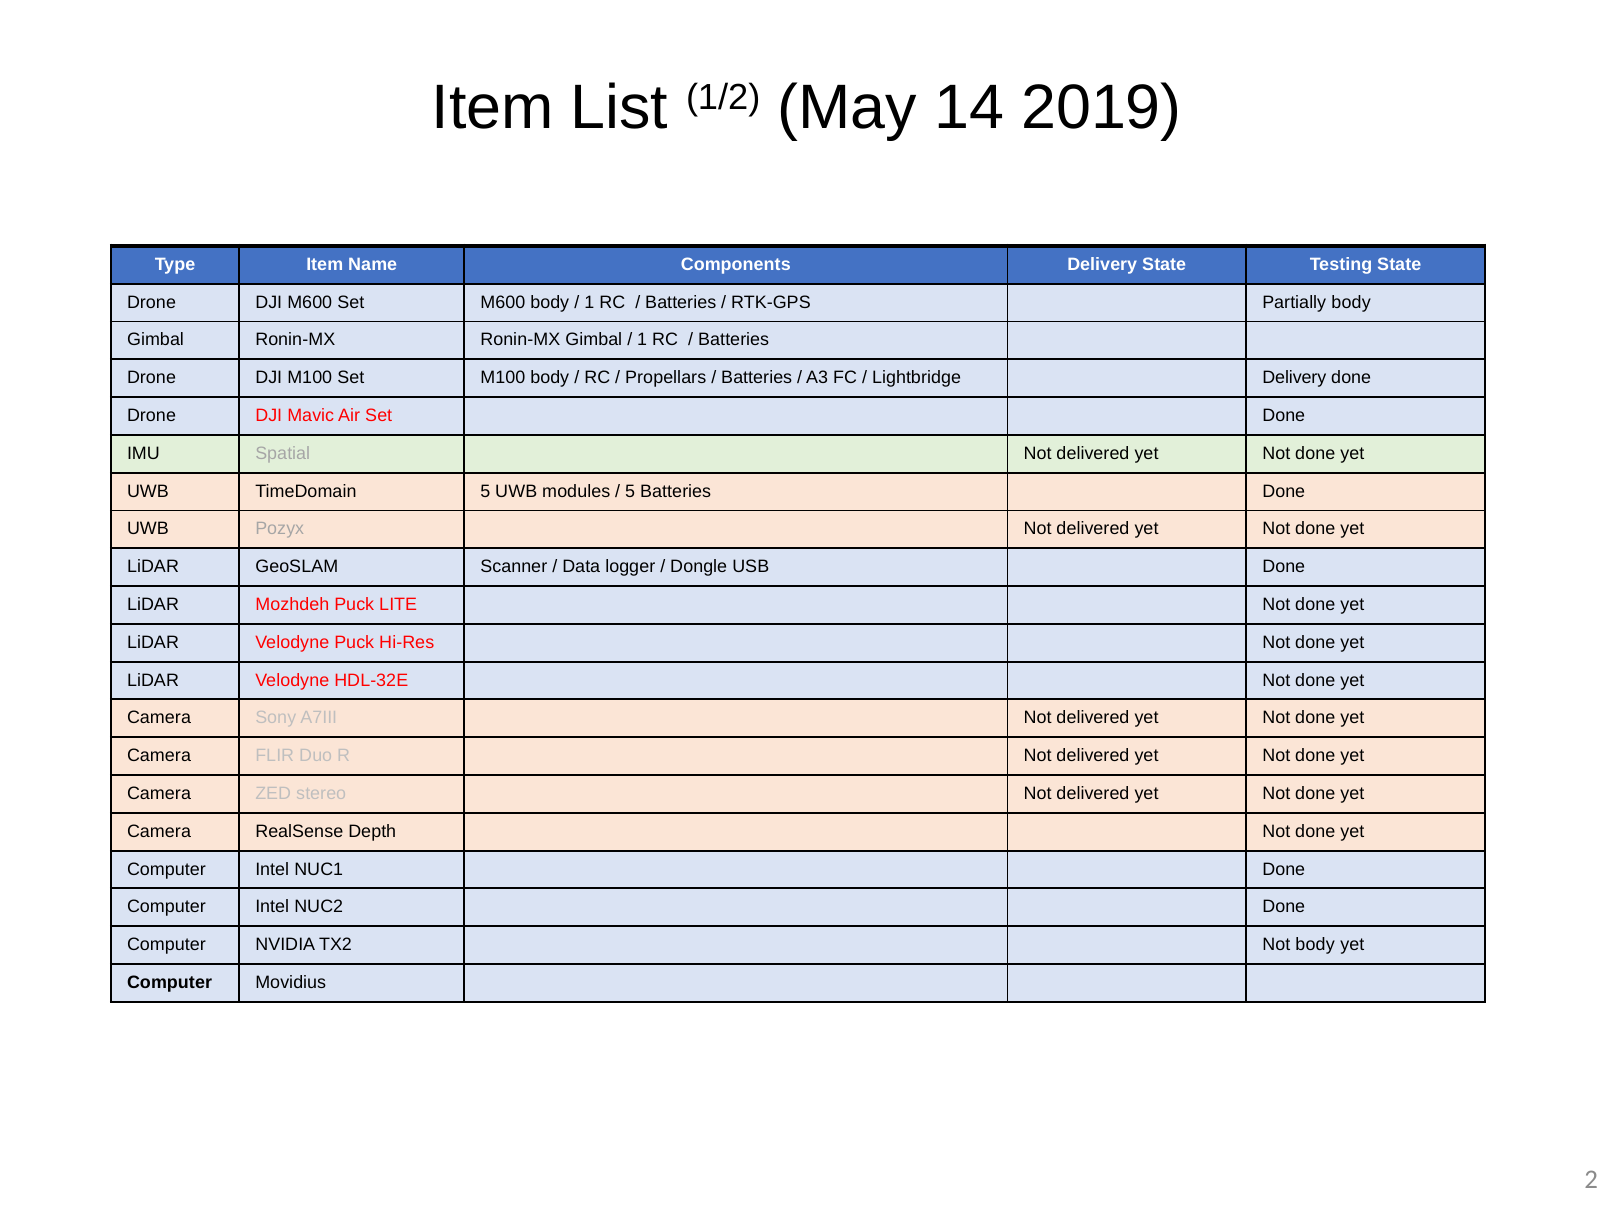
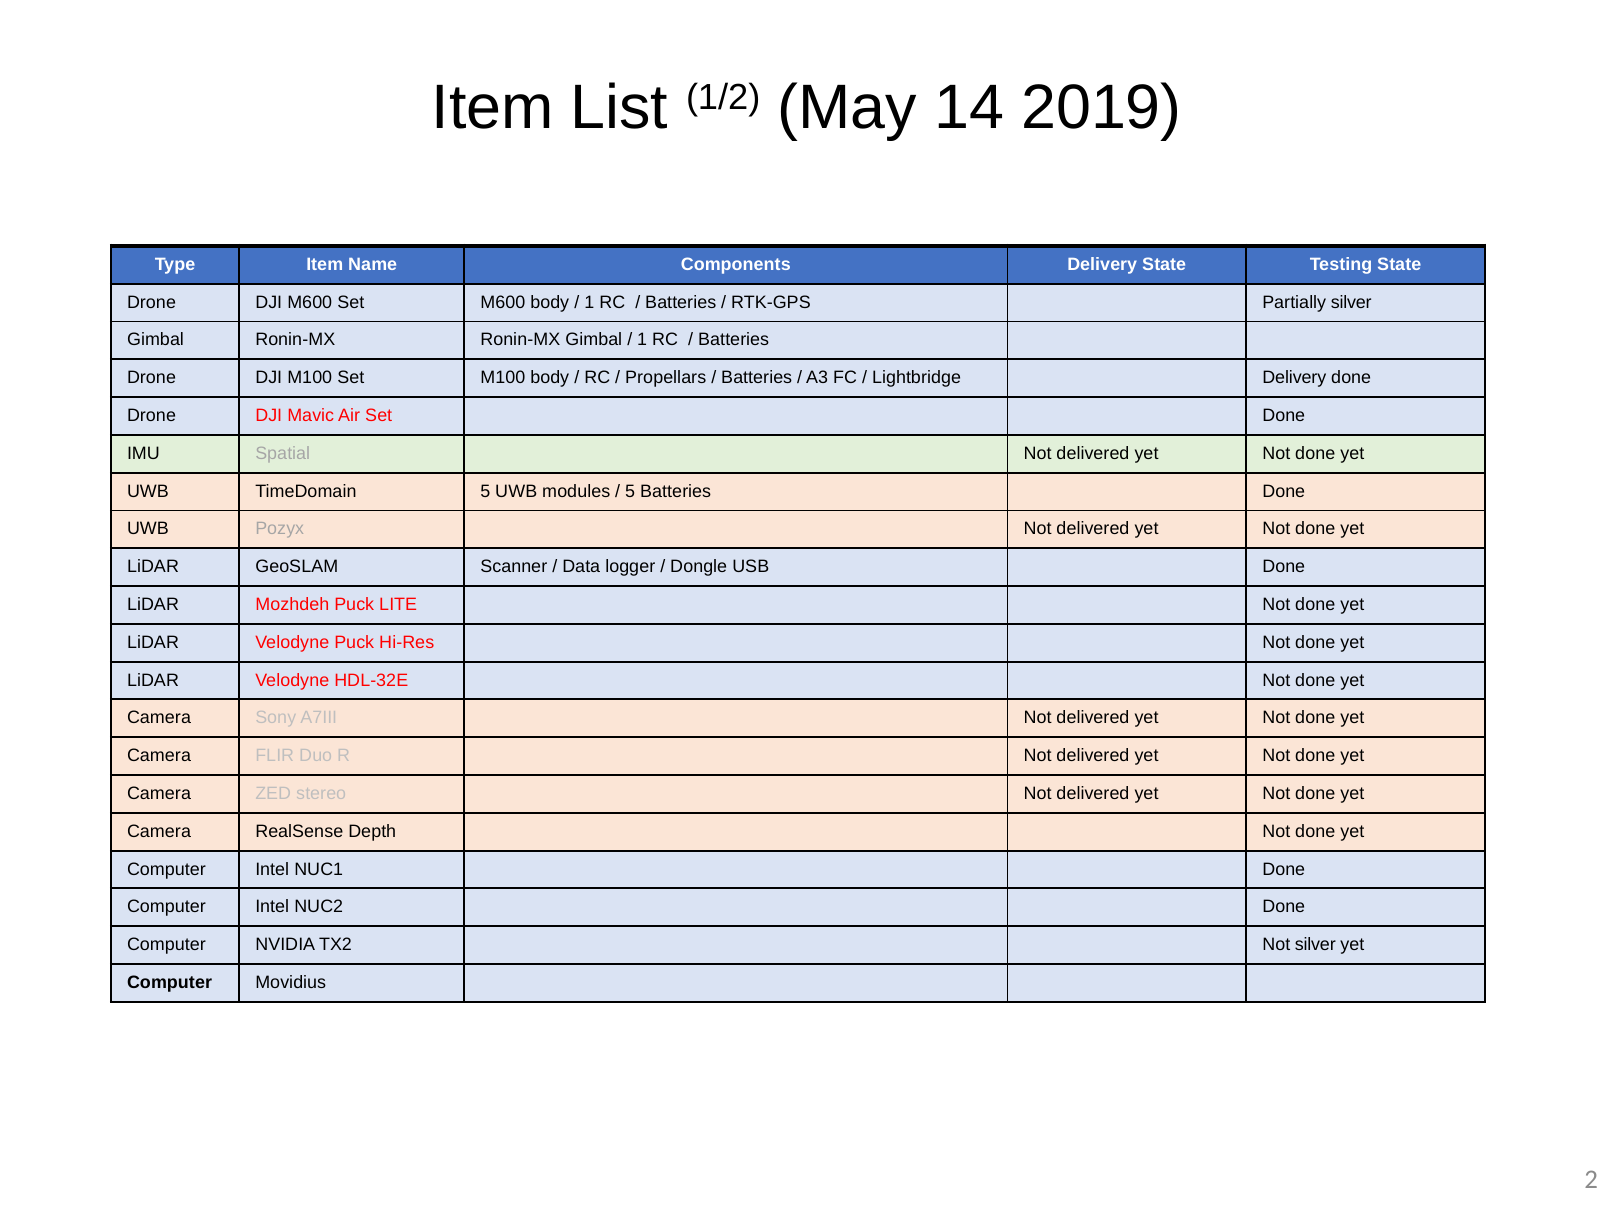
Partially body: body -> silver (1351, 302)
Not body: body -> silver (1315, 945)
